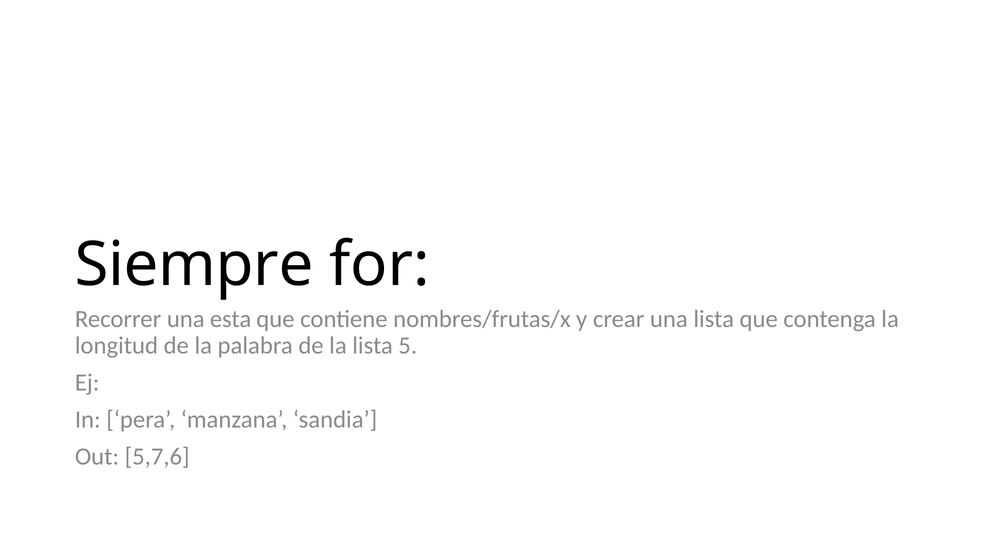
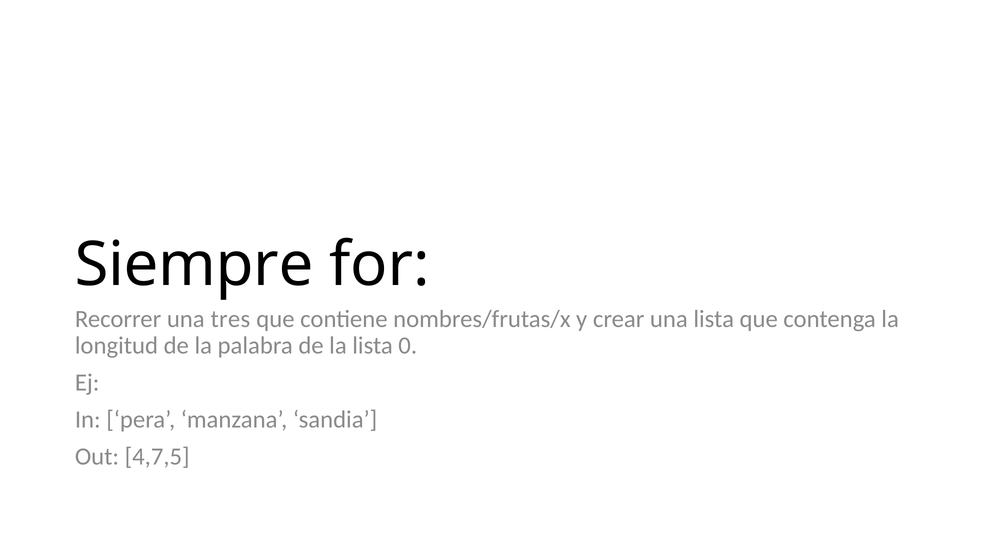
esta: esta -> tres (230, 319)
5: 5 -> 0 (408, 346)
5,7,6: 5,7,6 -> 4,7,5 (157, 457)
